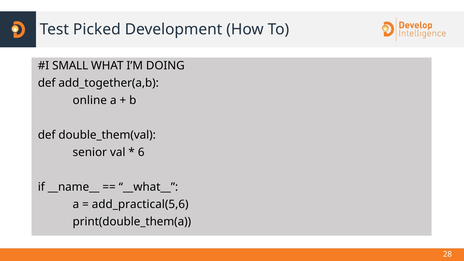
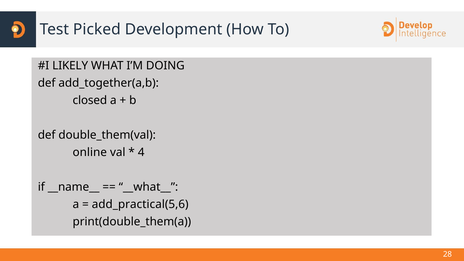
SMALL: SMALL -> LIKELY (70, 66)
online: online -> closed (90, 100)
senior: senior -> online (90, 152)
6: 6 -> 4 (141, 152)
